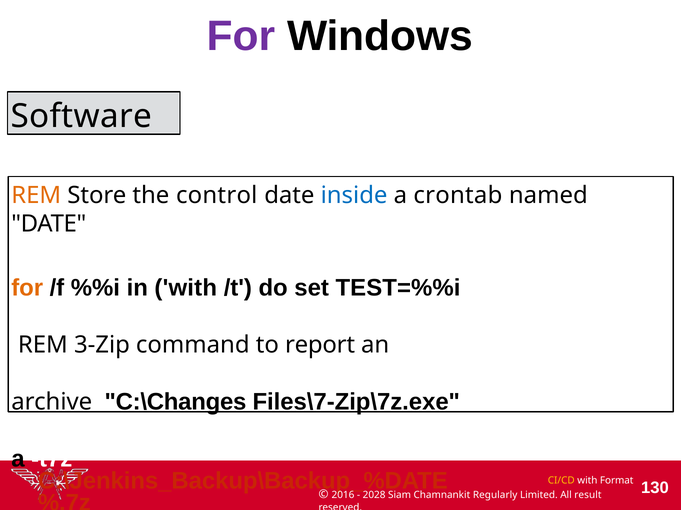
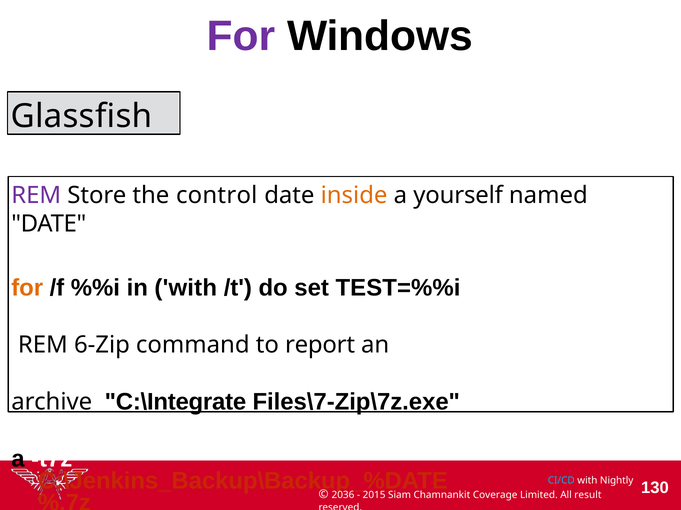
Software: Software -> Glassfish (81, 117)
REM colour: orange -> purple (36, 196)
inside colour: blue -> orange (354, 196)
crontab: crontab -> yourself (458, 196)
3-Zip: 3-Zip -> 6-Zip (102, 345)
C:\Changes: C:\Changes -> C:\Integrate (175, 403)
CI/CD colour: yellow -> light blue (561, 481)
Format: Format -> Nightly (617, 481)
2016: 2016 -> 2036 (343, 496)
2028: 2028 -> 2015 (374, 496)
Regularly: Regularly -> Coverage (495, 496)
